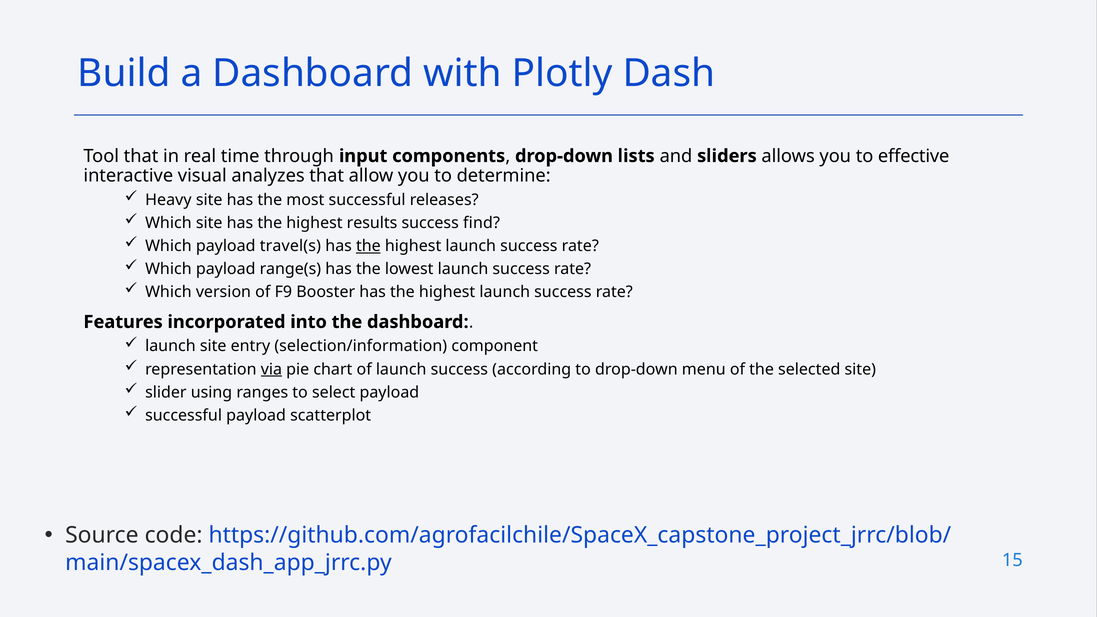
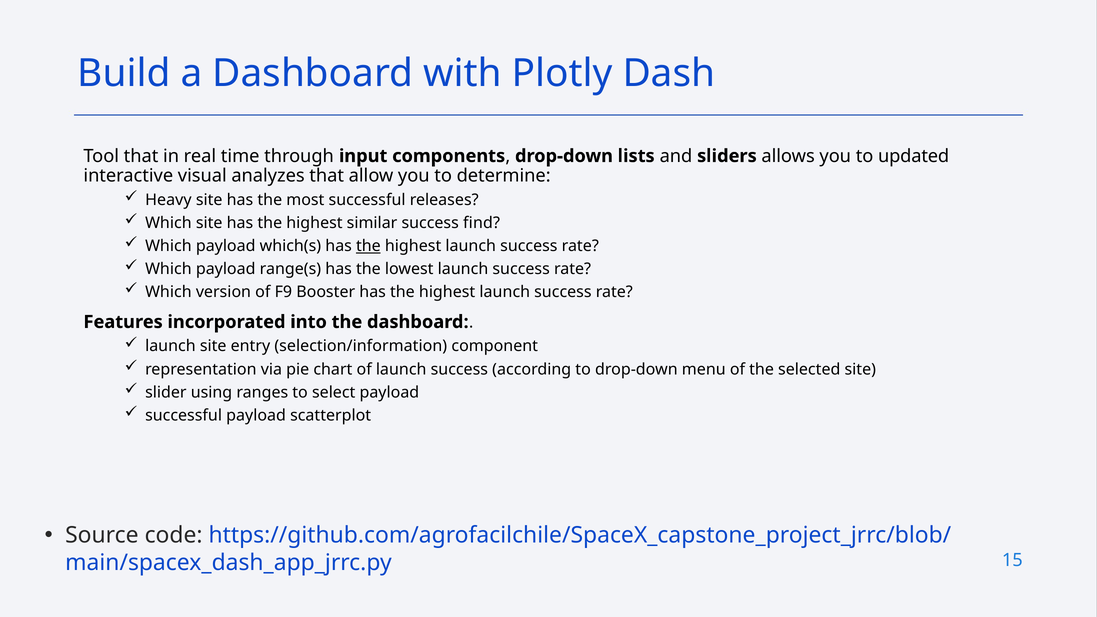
effective: effective -> updated (914, 156)
results: results -> similar (372, 223)
travel(s: travel(s -> which(s (290, 246)
via underline: present -> none (271, 369)
